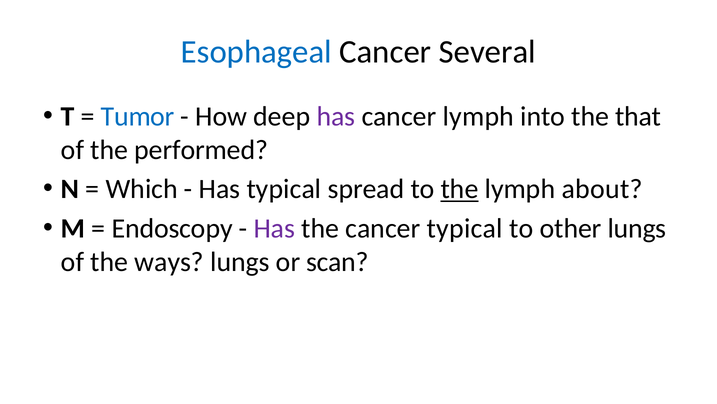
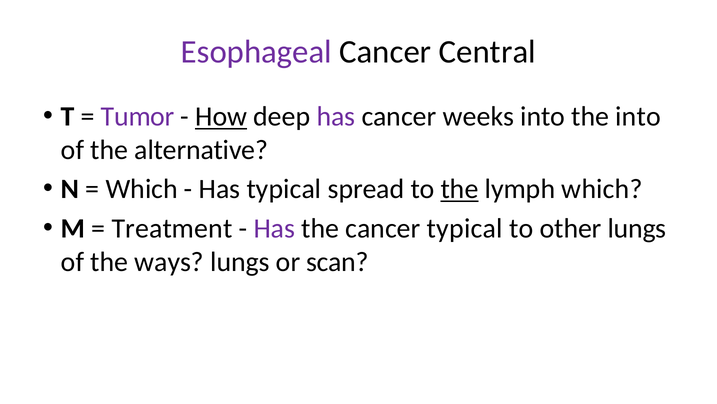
Esophageal colour: blue -> purple (256, 52)
Several: Several -> Central (487, 52)
Tumor colour: blue -> purple (138, 116)
How underline: none -> present (221, 116)
cancer lymph: lymph -> weeks (478, 116)
the that: that -> into (638, 116)
performed: performed -> alternative (201, 150)
lymph about: about -> which (602, 189)
Endoscopy: Endoscopy -> Treatment (172, 228)
